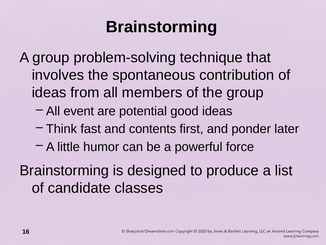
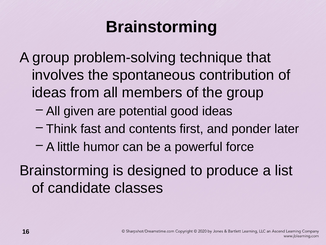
event: event -> given (79, 111)
